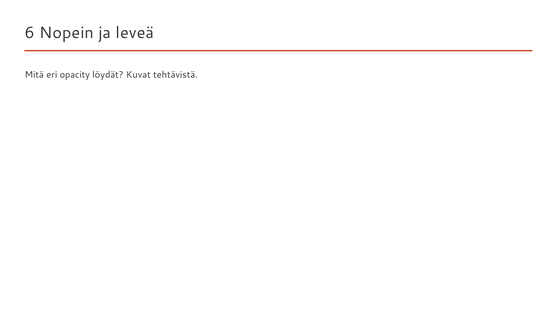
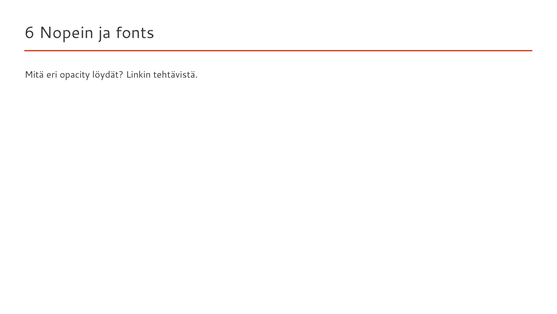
leveä: leveä -> fonts (135, 33)
Kuvat: Kuvat -> Linkin (138, 74)
